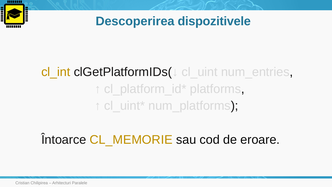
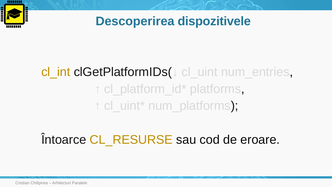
CL_MEMORIE: CL_MEMORIE -> CL_RESURSE (131, 140)
